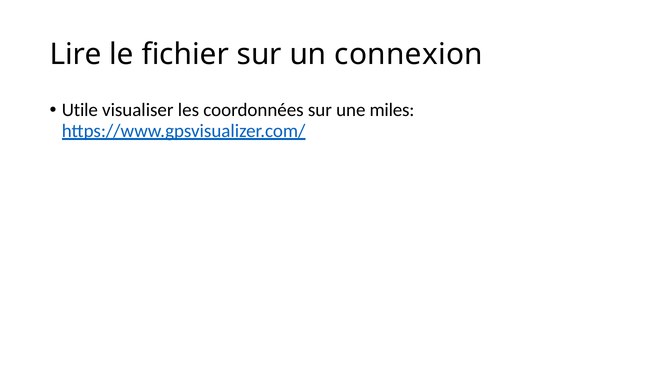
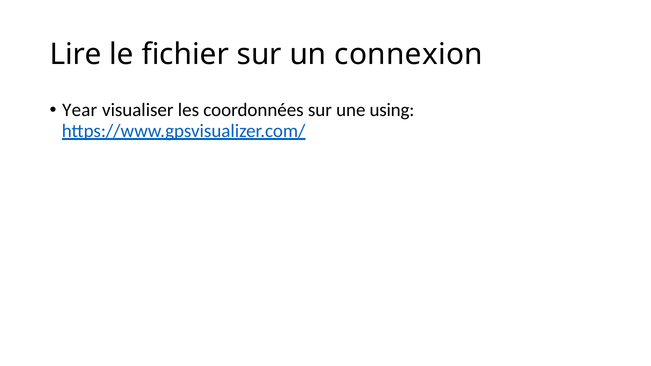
Utile: Utile -> Year (80, 110)
miles: miles -> using (392, 110)
